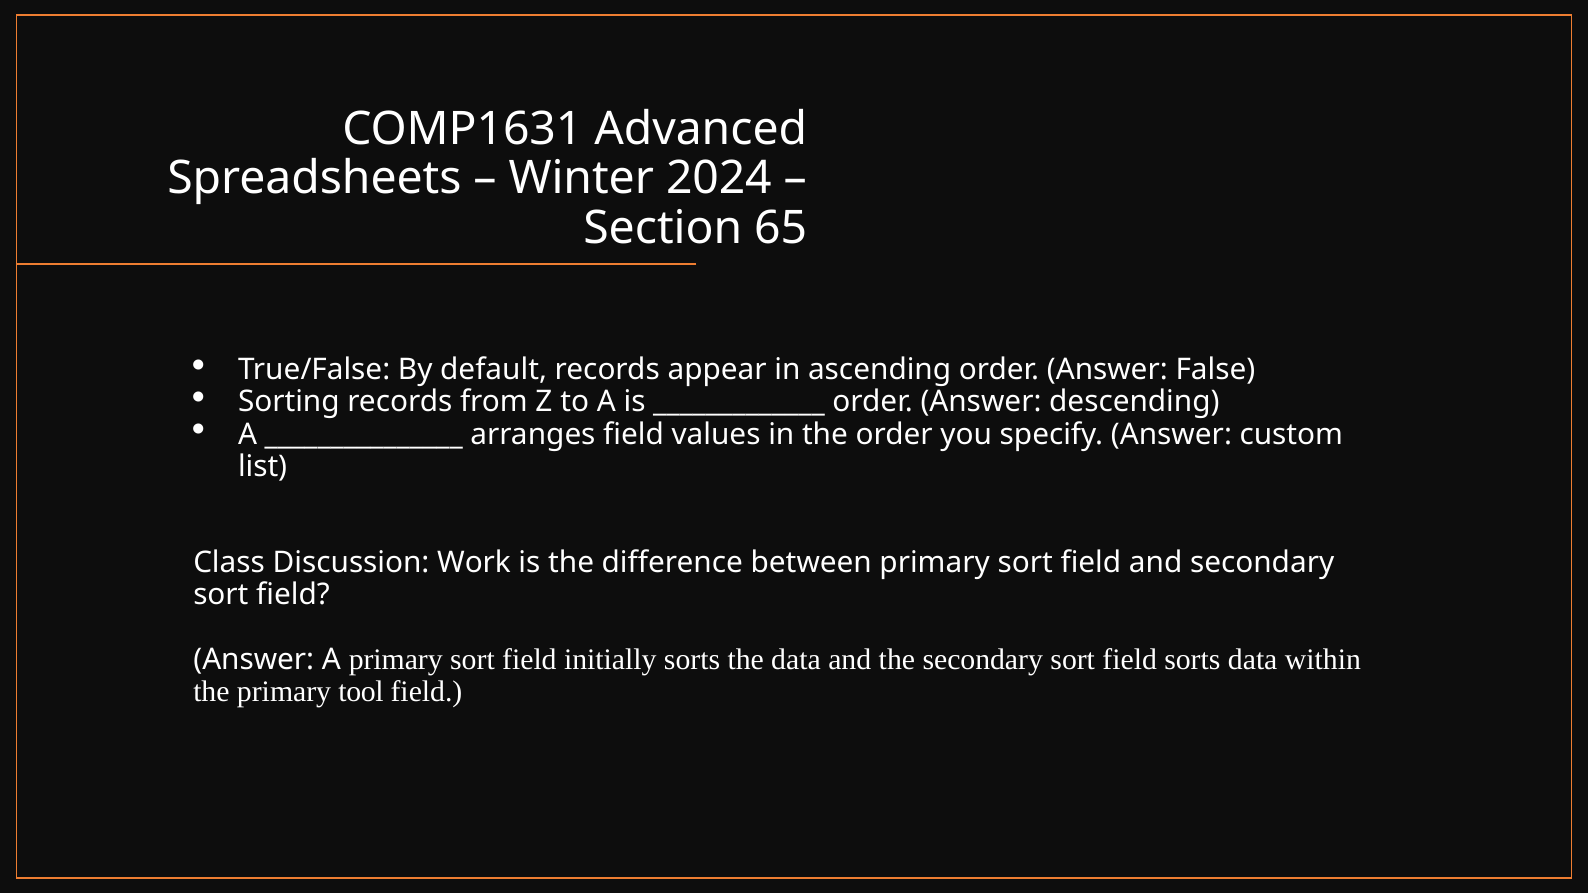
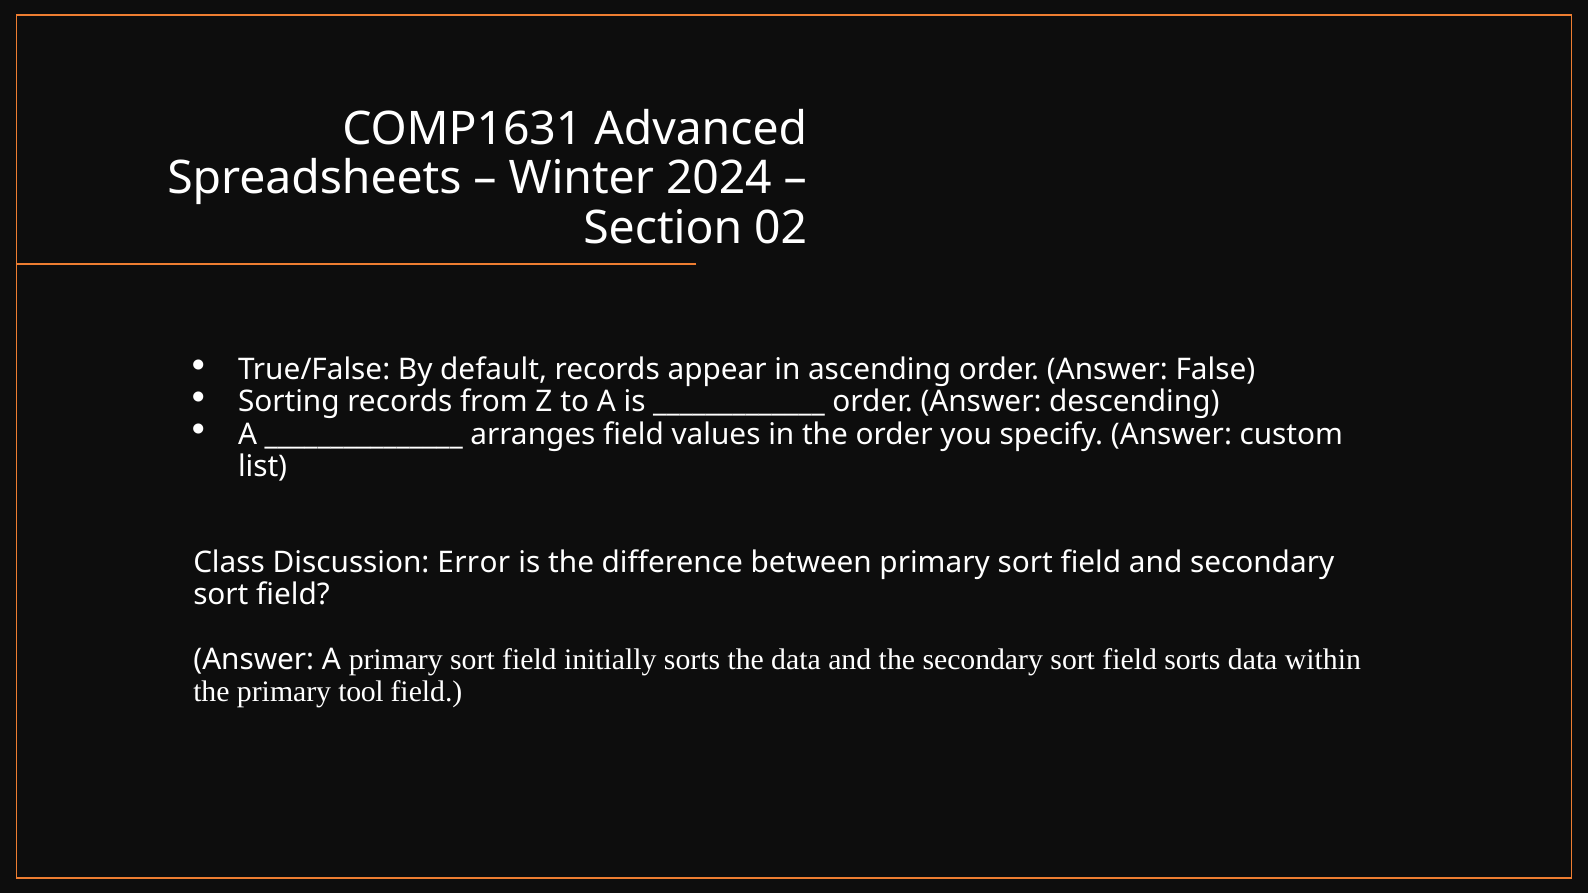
65: 65 -> 02 (781, 229)
Work: Work -> Error (474, 563)
